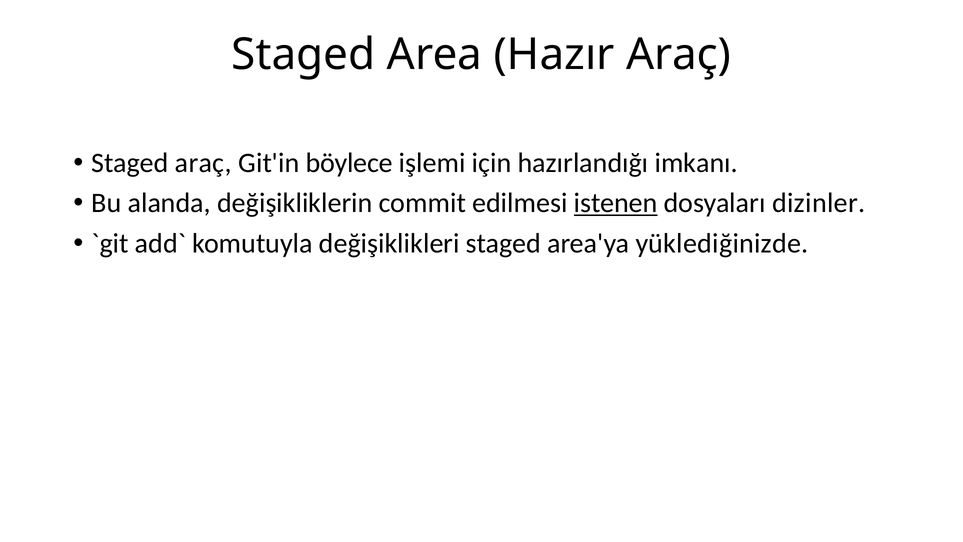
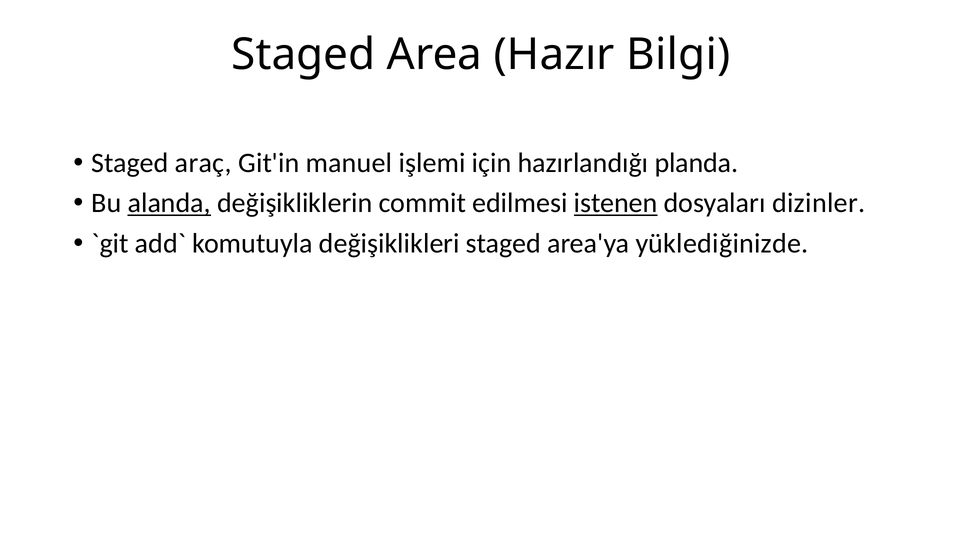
Hazır Araç: Araç -> Bilgi (678, 54)
böylece: böylece -> manuel (349, 163)
imkanı: imkanı -> planda (696, 163)
alanda underline: none -> present (169, 203)
